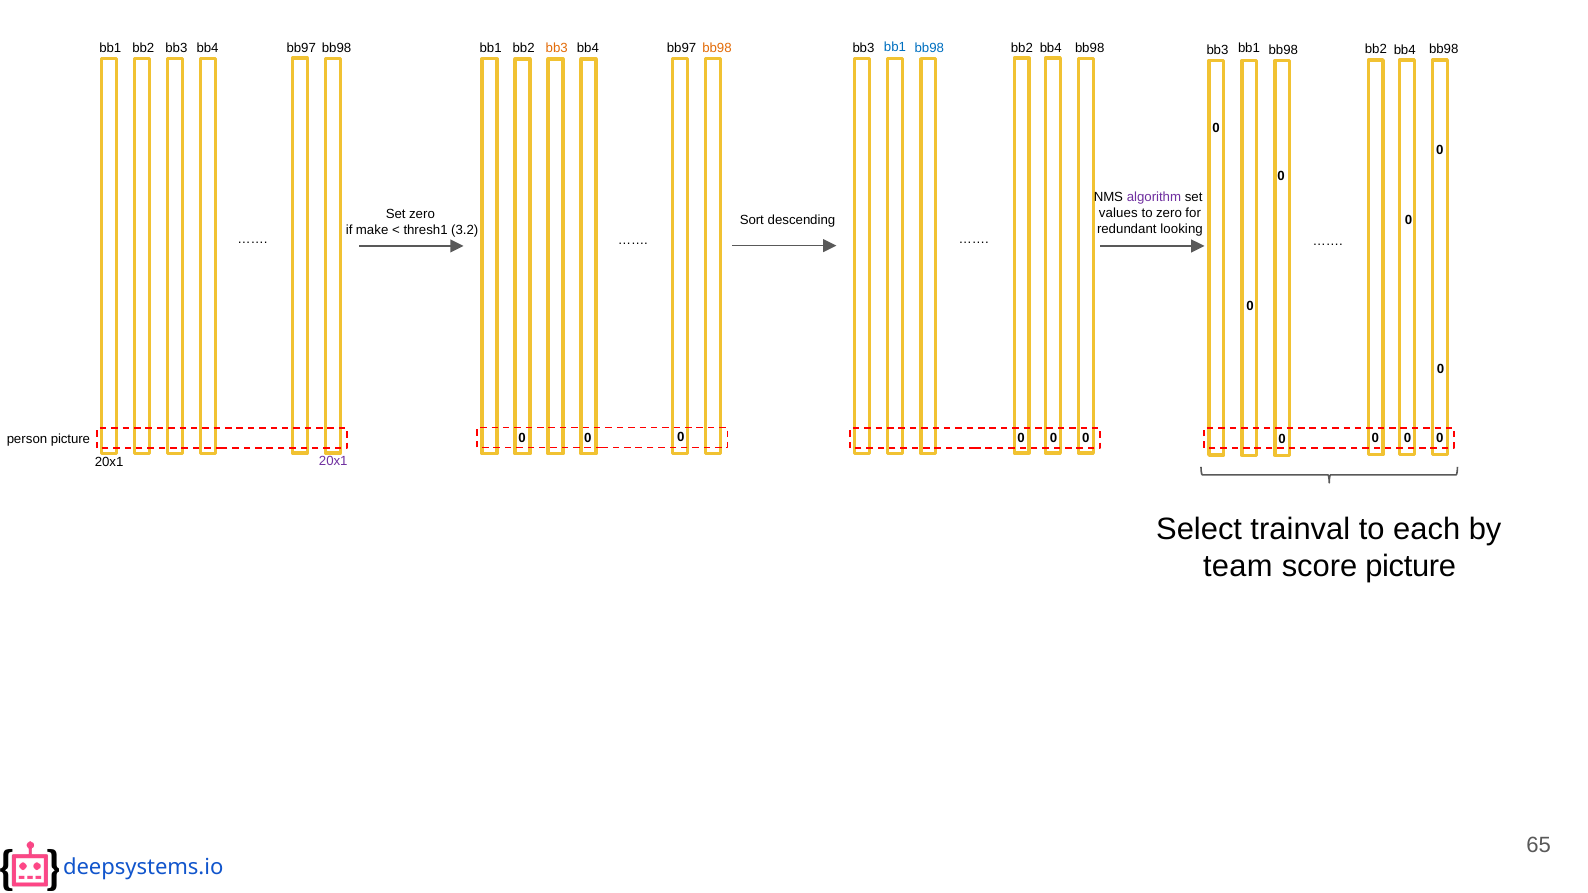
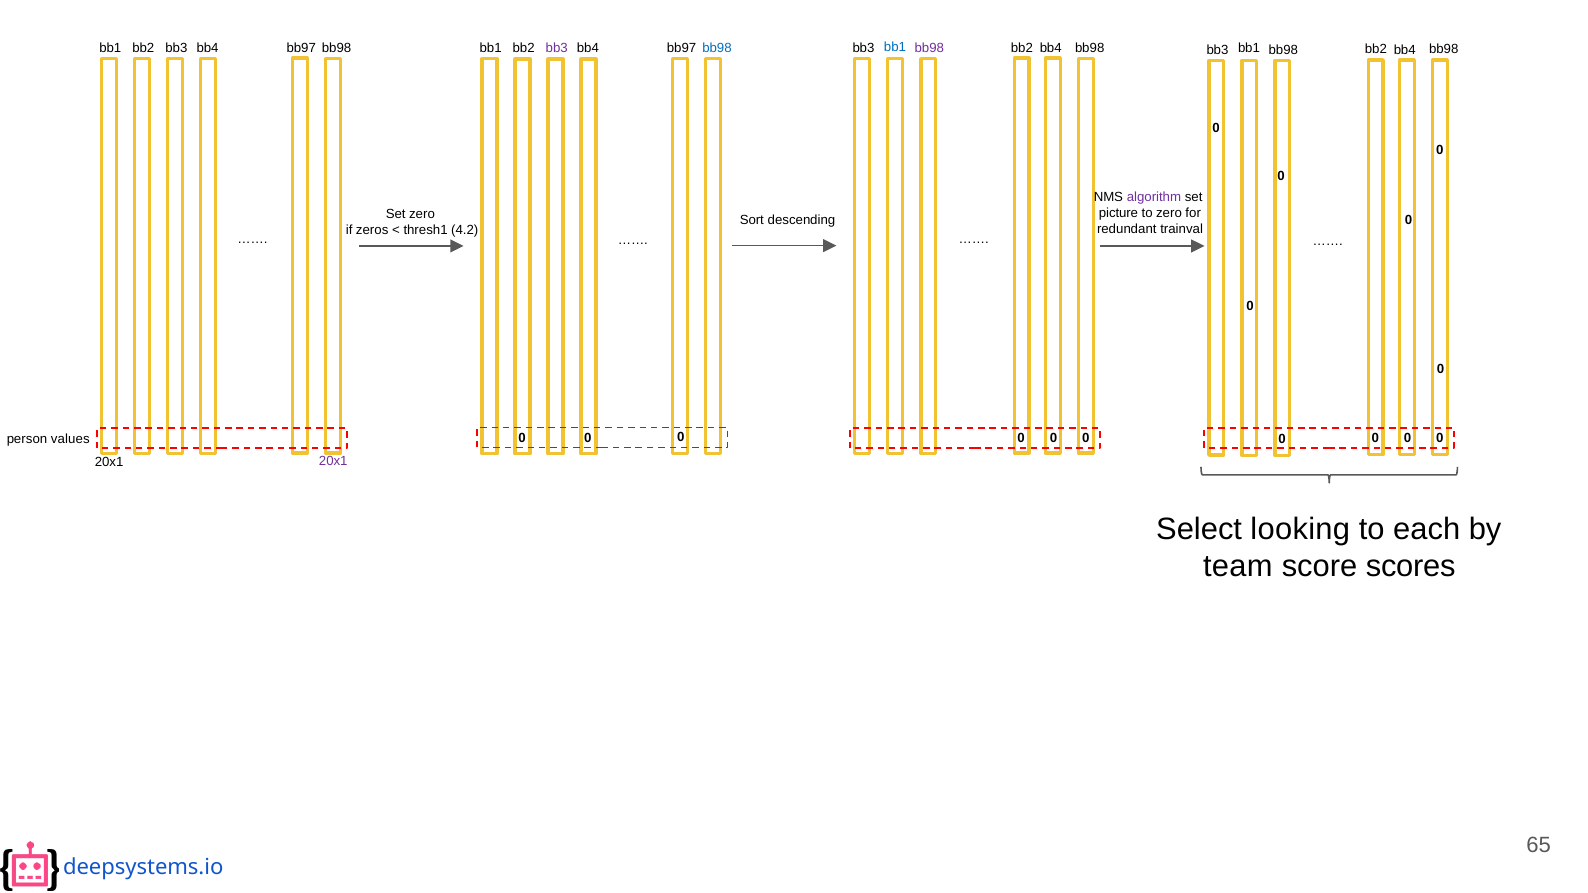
bb98 colour: blue -> purple (929, 48)
bb3 colour: orange -> purple (557, 48)
bb98 colour: orange -> blue (717, 48)
values: values -> picture (1118, 213)
looking: looking -> trainval (1182, 229)
make: make -> zeros (372, 230)
3.2: 3.2 -> 4.2 (465, 230)
person picture: picture -> values (70, 439)
trainval: trainval -> looking (1300, 529)
score picture: picture -> scores (1411, 566)
